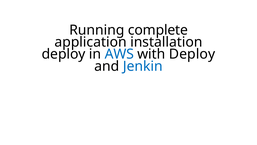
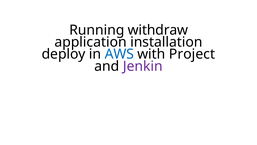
complete: complete -> withdraw (158, 30)
with Deploy: Deploy -> Project (192, 54)
Jenkin colour: blue -> purple (143, 66)
